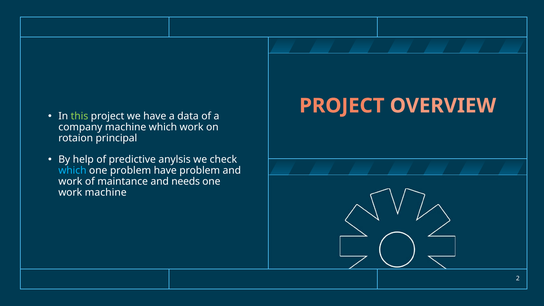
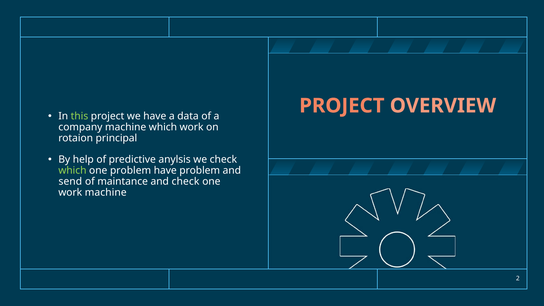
which colour: light blue -> light green (72, 170)
work: work -> send (70, 182)
and needs: needs -> check (186, 182)
